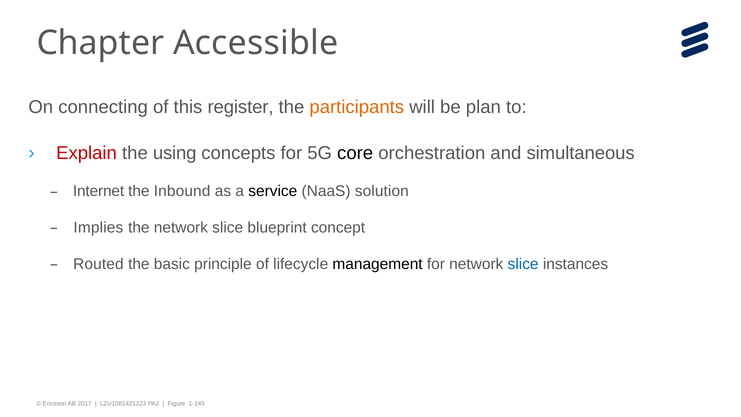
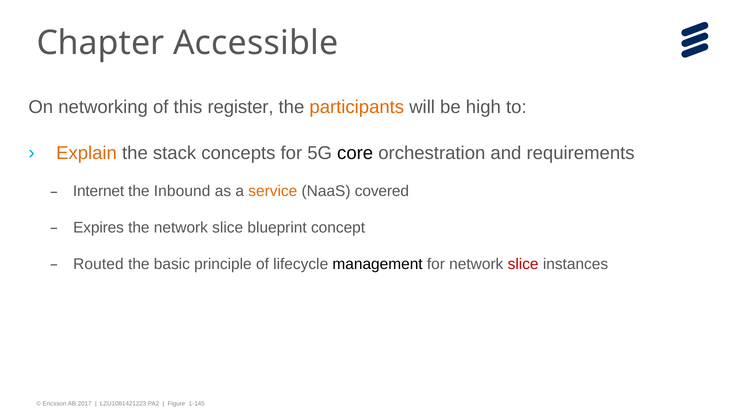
connecting: connecting -> networking (103, 107)
plan: plan -> high (483, 107)
Explain colour: red -> orange (87, 153)
using: using -> stack (175, 153)
simultaneous: simultaneous -> requirements (581, 153)
service colour: black -> orange (273, 191)
solution: solution -> covered (382, 191)
Implies: Implies -> Expires (99, 228)
slice colour: blue -> red (523, 264)
